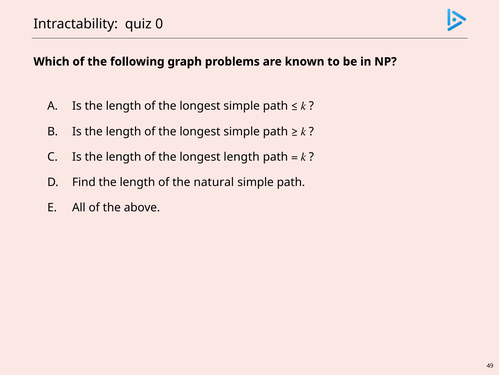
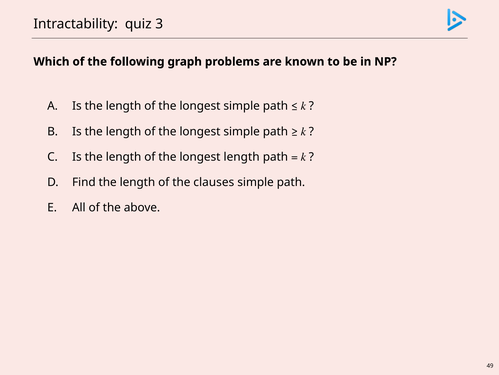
0: 0 -> 3 (159, 24)
natural: natural -> clauses (214, 182)
